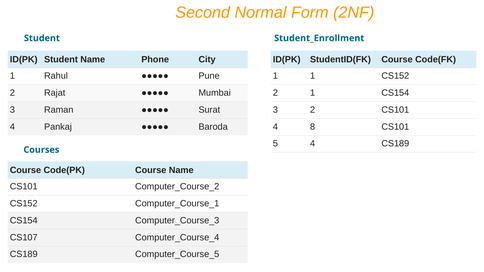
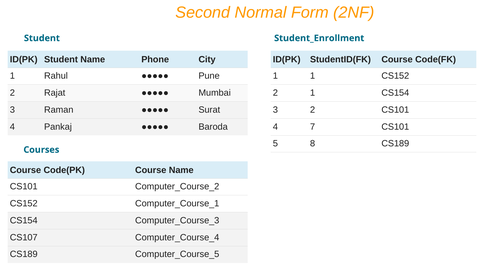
8: 8 -> 7 (313, 127)
5 4: 4 -> 8 (313, 144)
